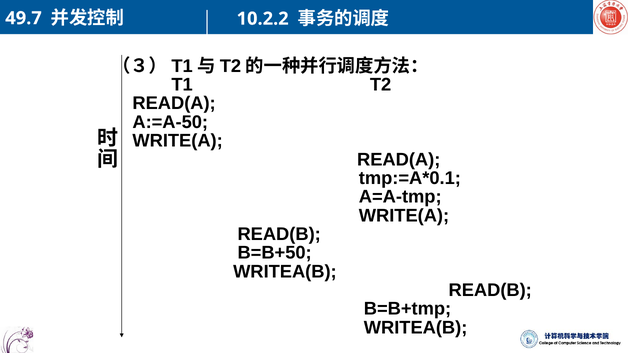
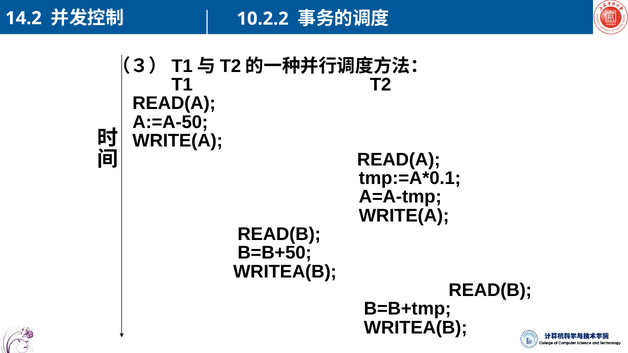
49.7: 49.7 -> 14.2 (24, 18)
